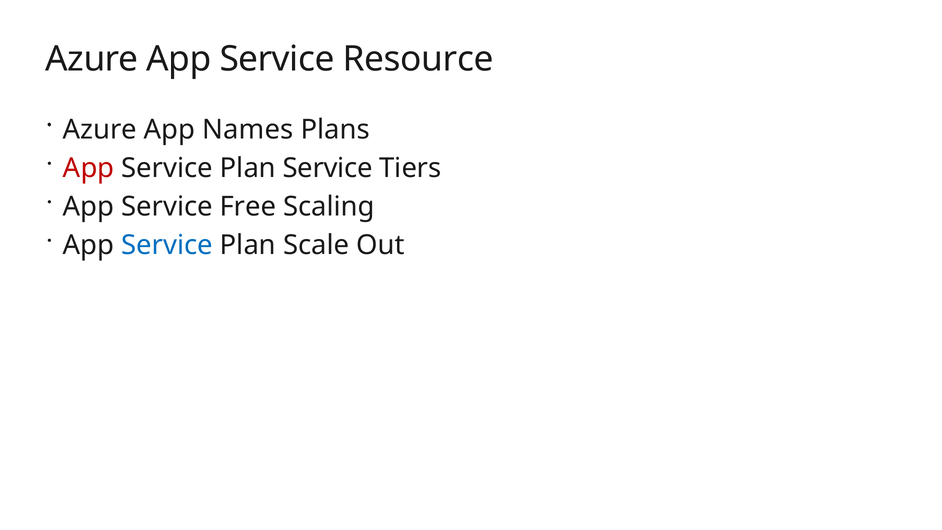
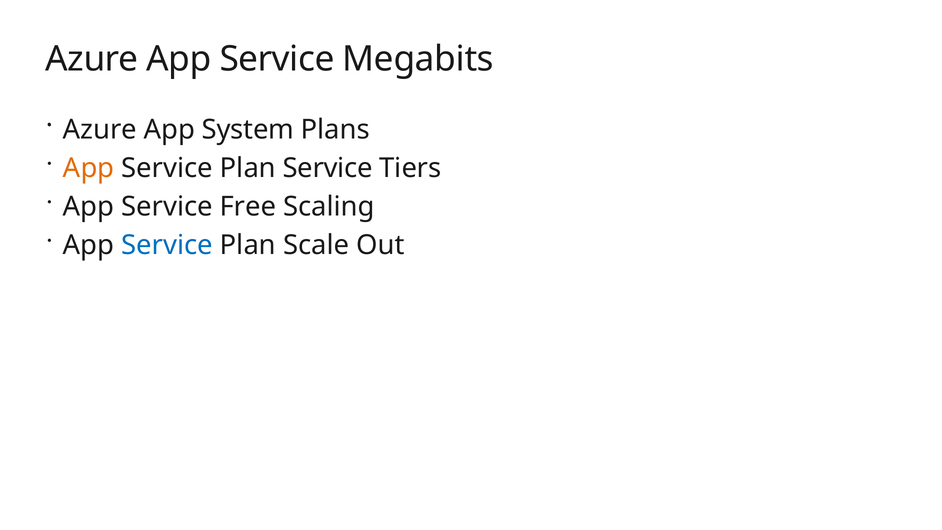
Resource: Resource -> Megabits (418, 59)
Names: Names -> System (248, 130)
App colour: red -> orange (89, 168)
